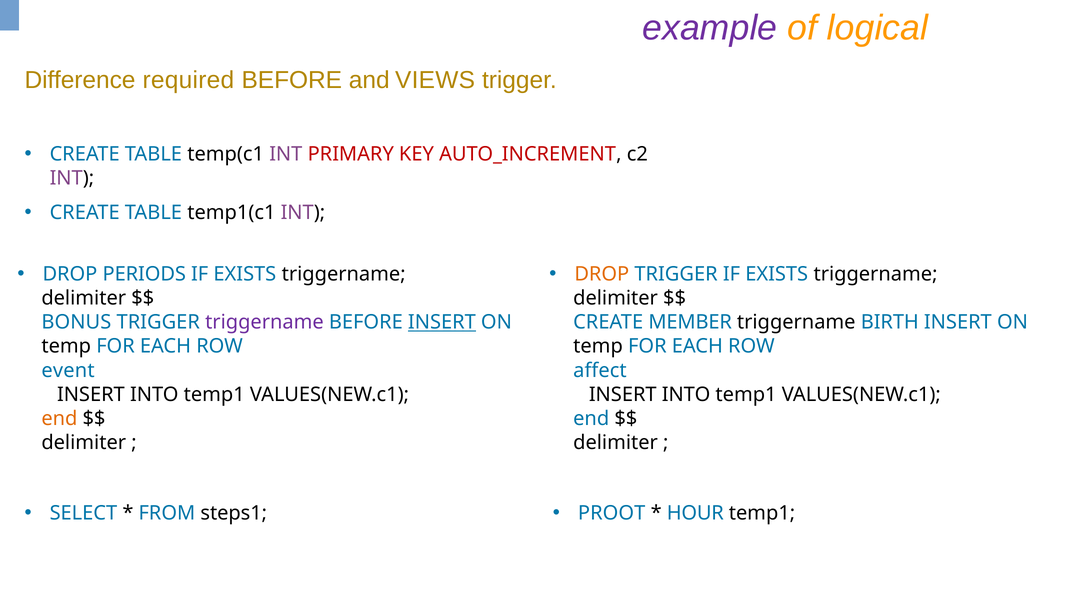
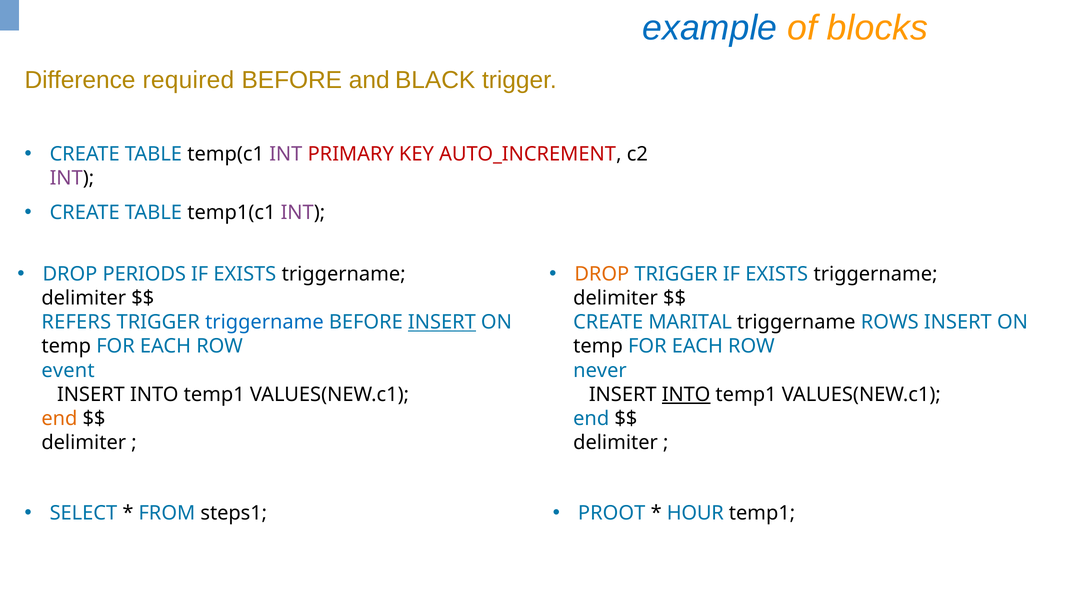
example colour: purple -> blue (710, 28)
logical: logical -> blocks (877, 28)
VIEWS: VIEWS -> BLACK (435, 80)
BONUS: BONUS -> REFERS (76, 322)
triggername colour: purple -> blue (264, 322)
MEMBER: MEMBER -> MARITAL (690, 322)
BIRTH: BIRTH -> ROWS (890, 322)
affect: affect -> never (600, 370)
INTO underline: none -> present (686, 394)
